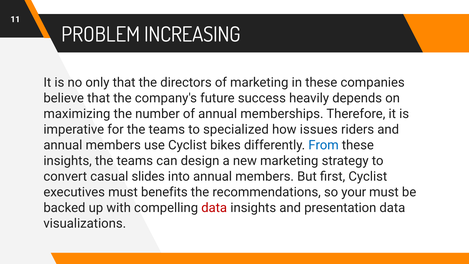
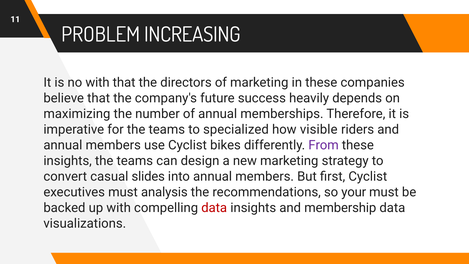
no only: only -> with (98, 83)
issues: issues -> visible (319, 129)
From colour: blue -> purple (324, 145)
benefits: benefits -> analysis (164, 192)
presentation: presentation -> membership (340, 208)
